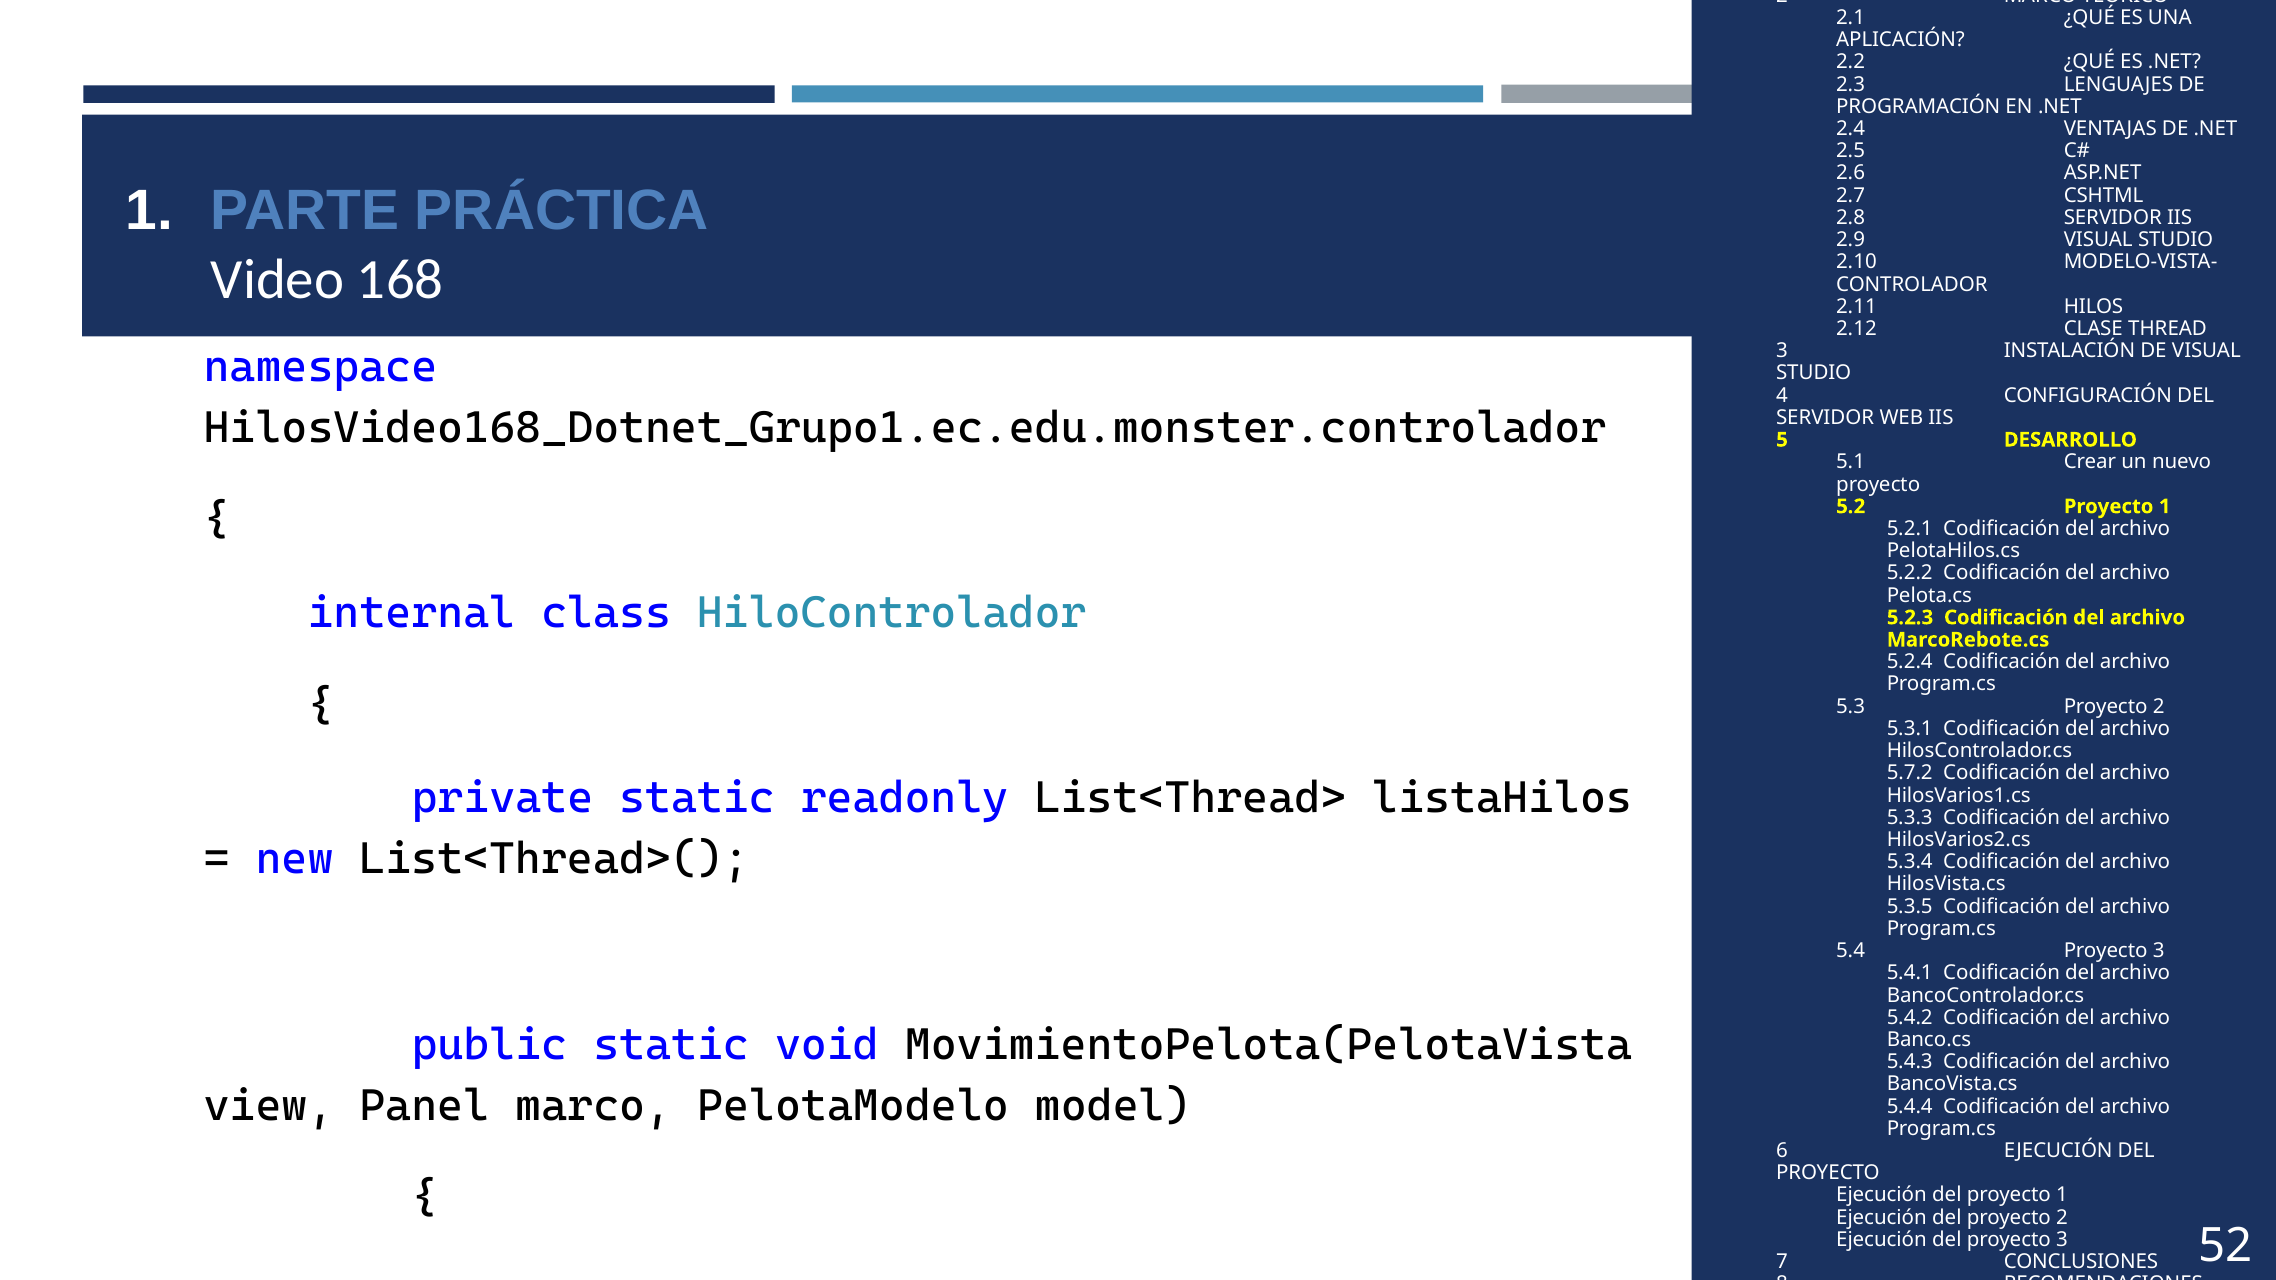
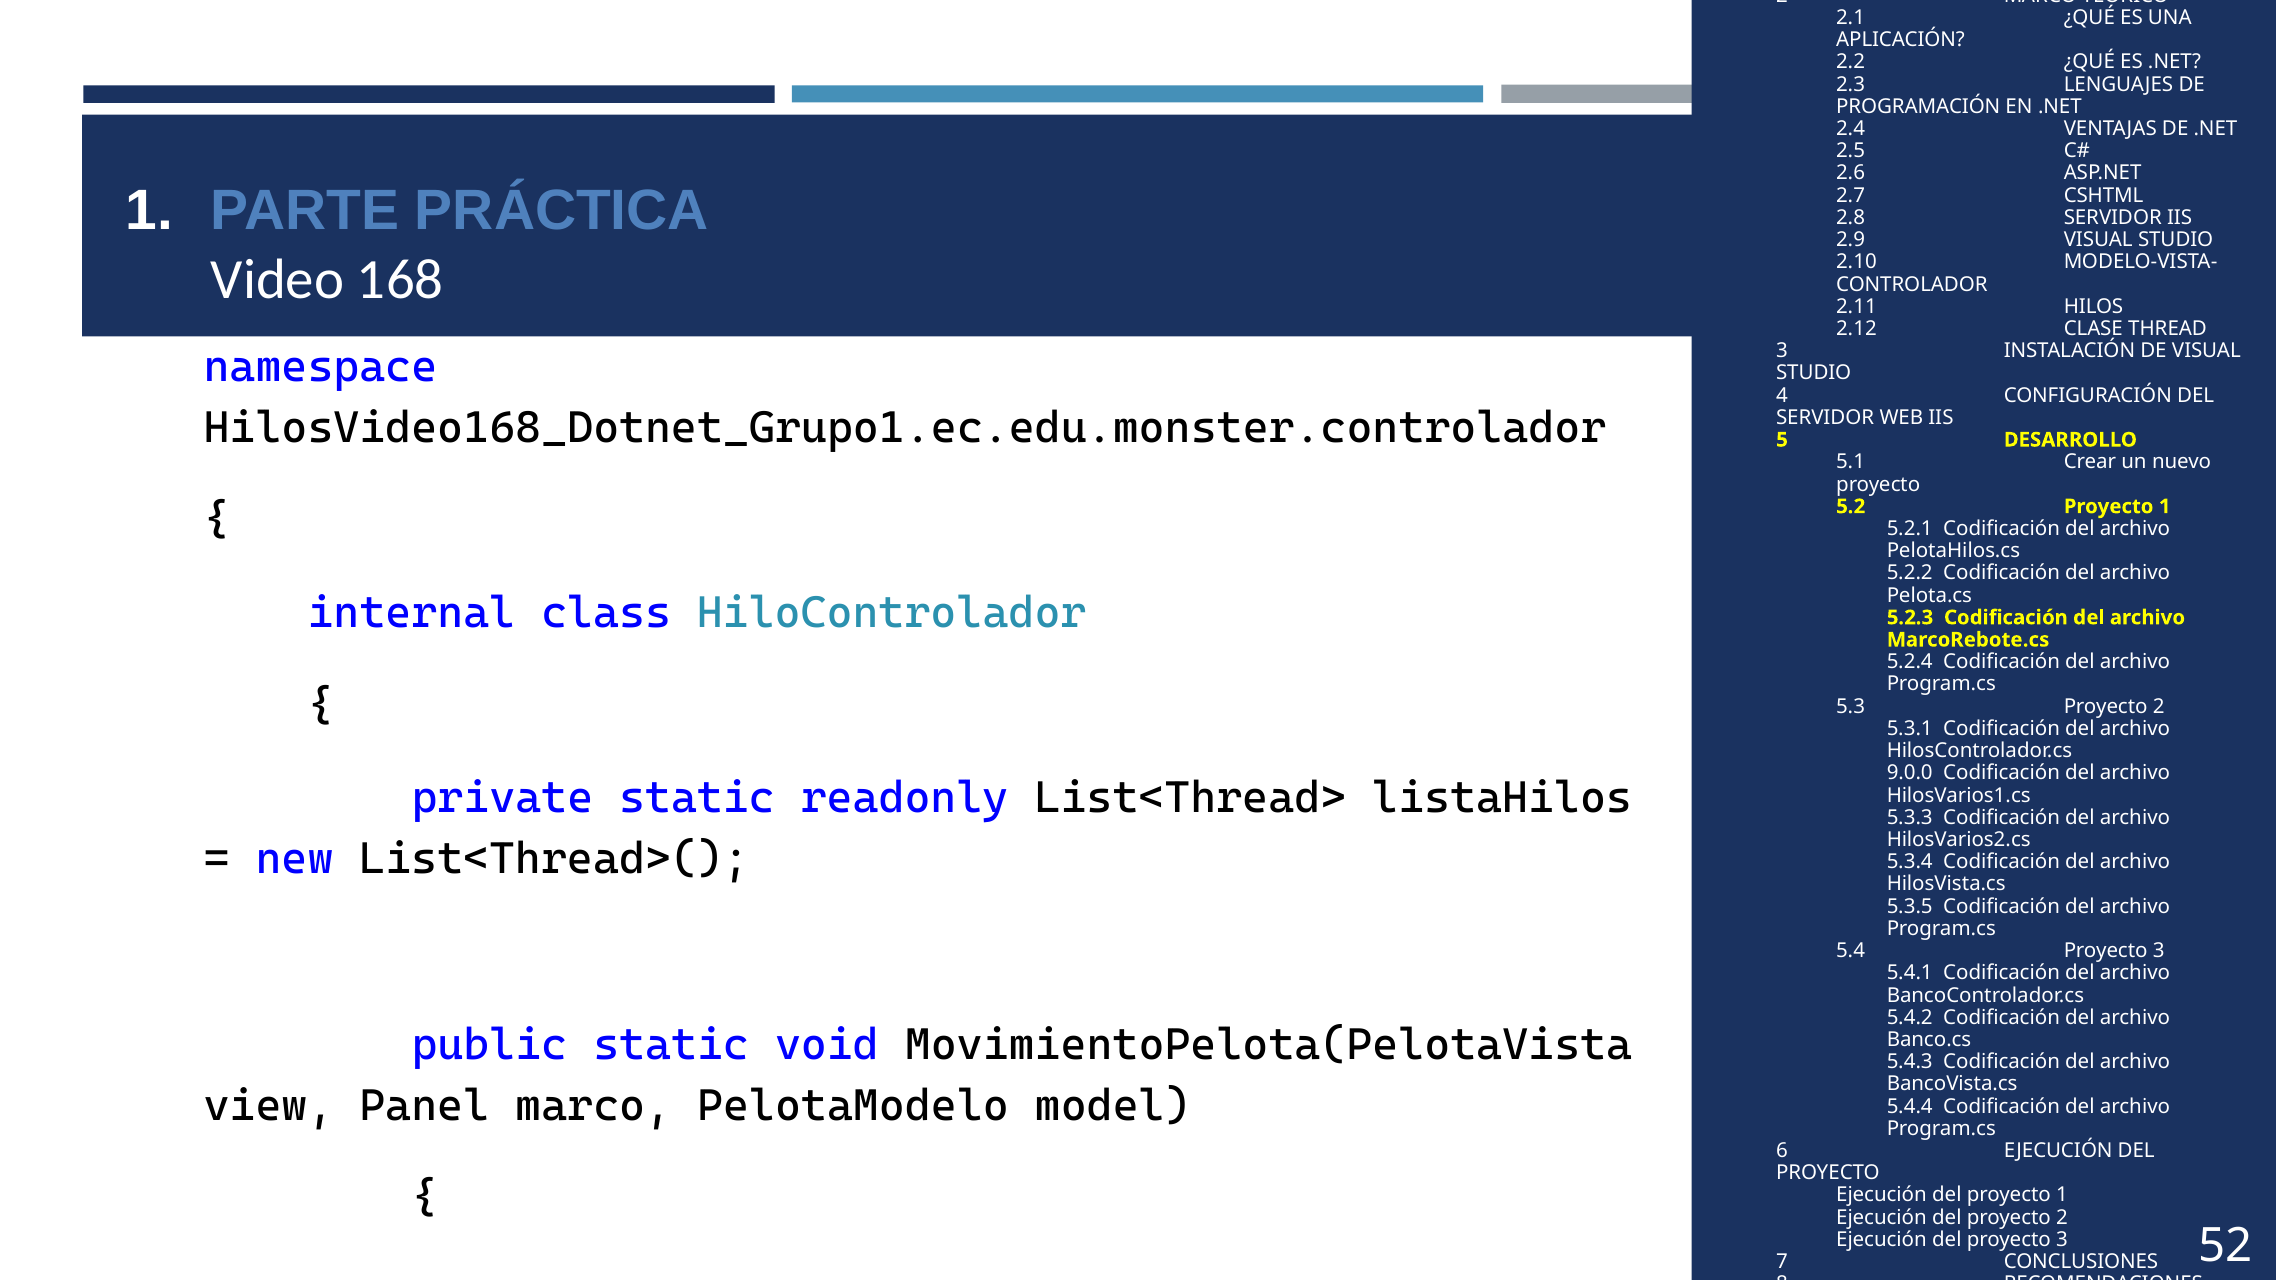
5.7.2: 5.7.2 -> 9.0.0 (1910, 773)
